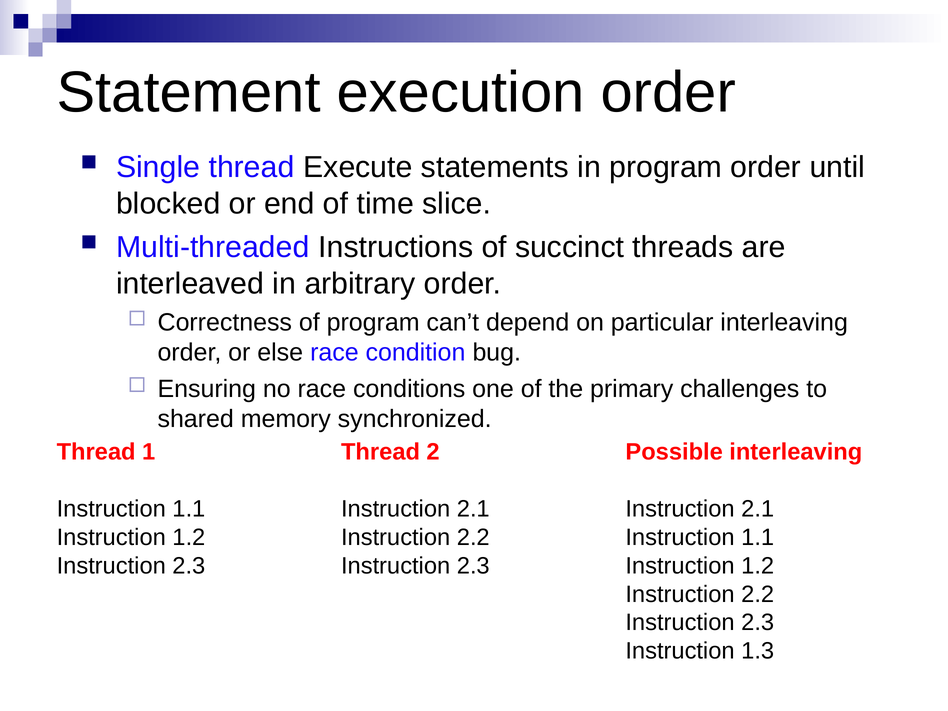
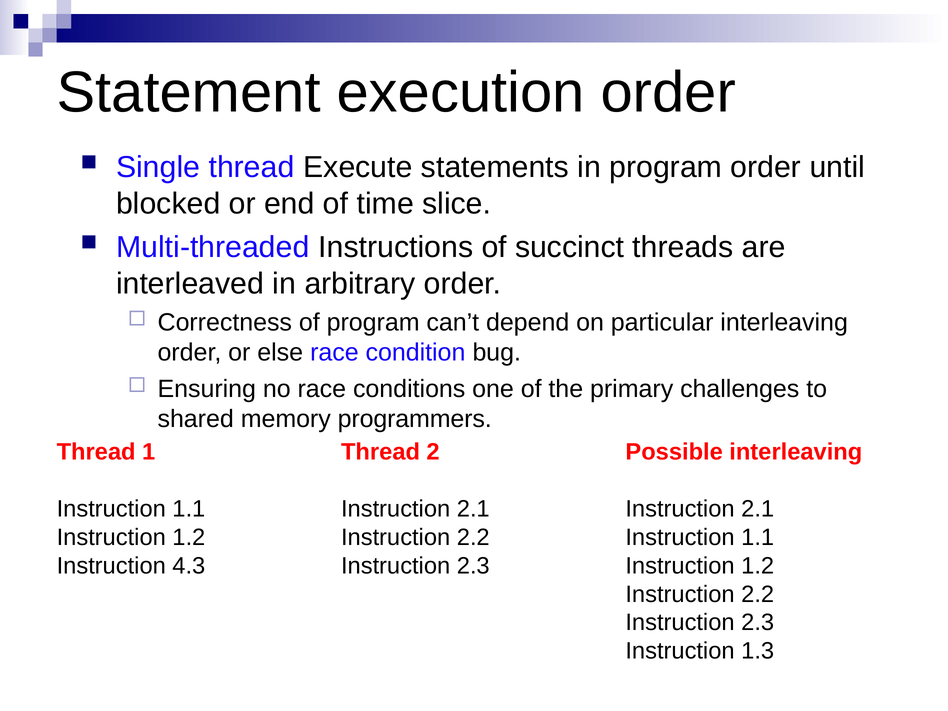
synchronized: synchronized -> programmers (415, 419)
2.3: 2.3 -> 4.3 (189, 566)
